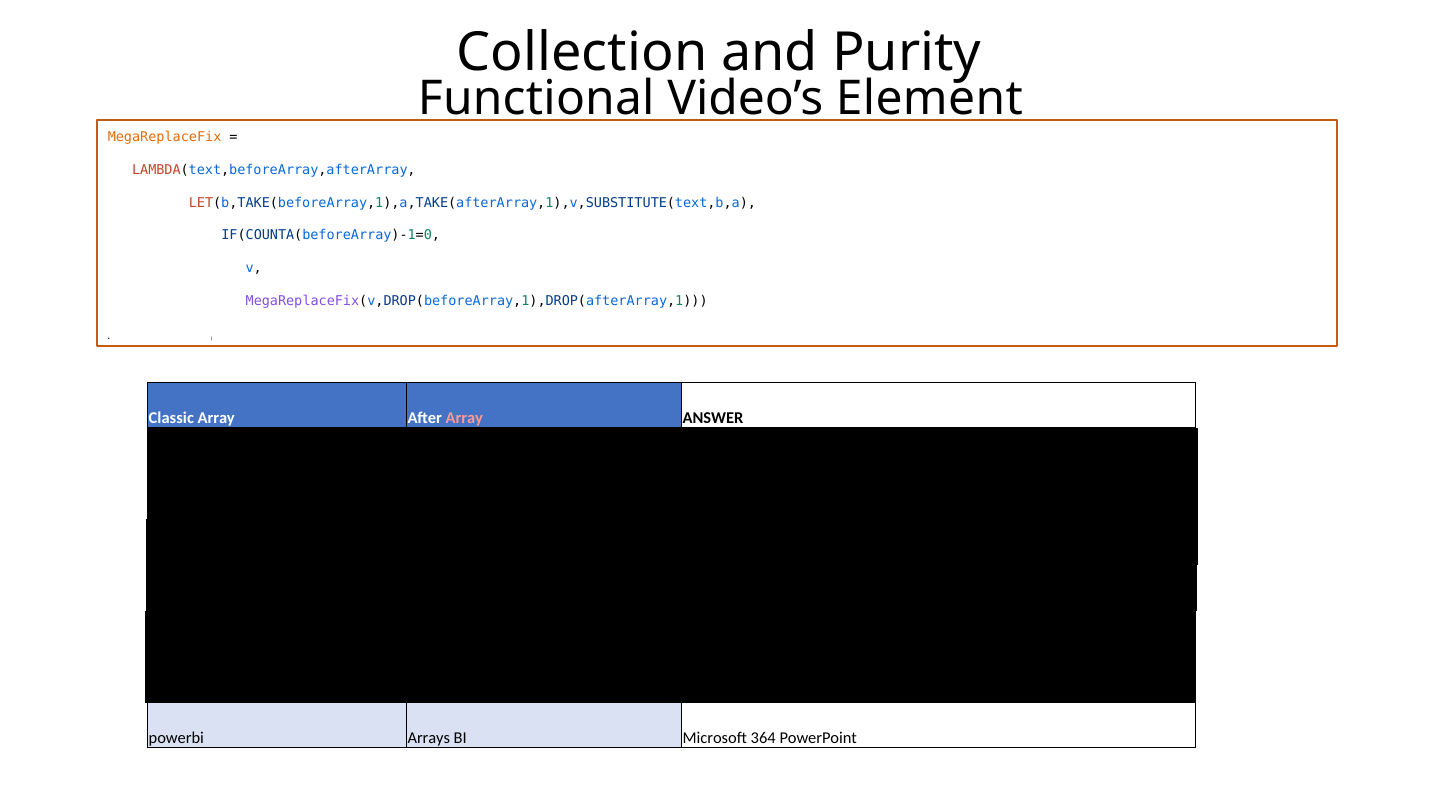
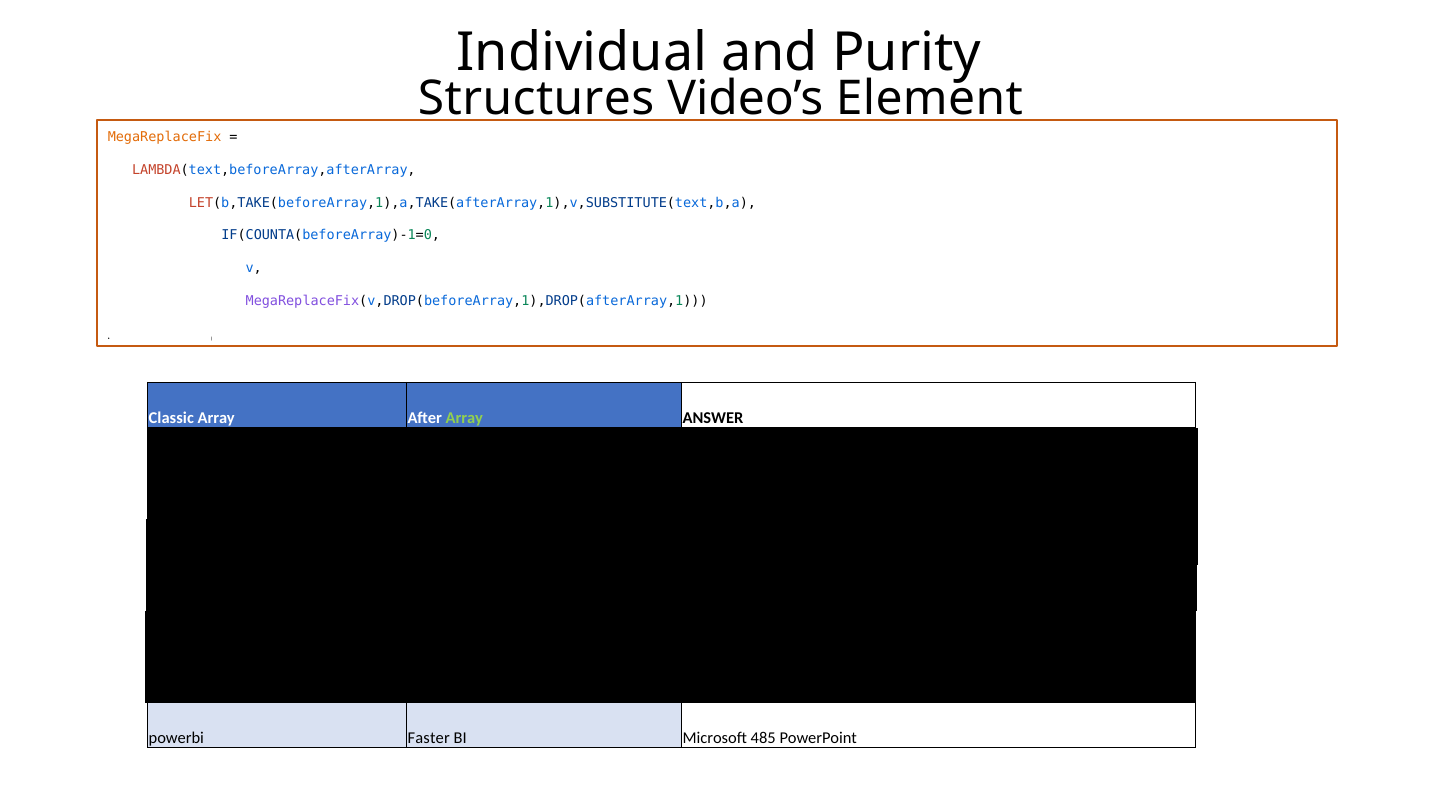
Collection: Collection -> Individual (582, 53)
Functional: Functional -> Structures (536, 98)
Array colour: pink -> light green (464, 418)
Arrays: Arrays -> Faster (429, 738)
364: 364 -> 485 (763, 738)
